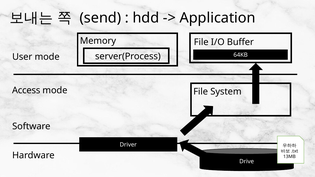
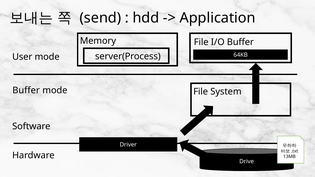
Access: Access -> Buffer (26, 90)
